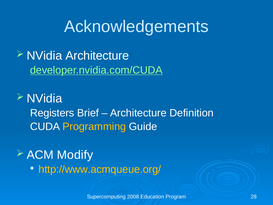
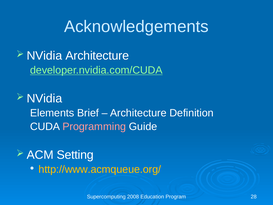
Registers: Registers -> Elements (52, 113)
Programming colour: yellow -> pink (94, 126)
Modify: Modify -> Setting (75, 155)
